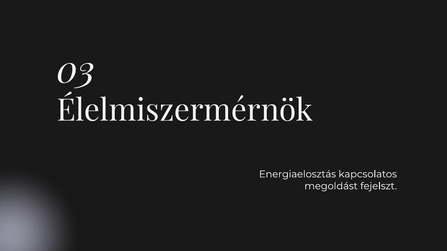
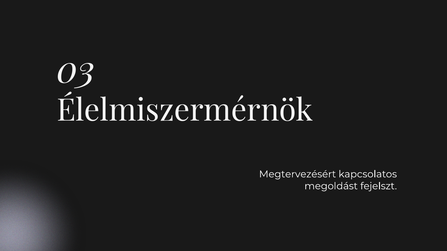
Energiaelosztás: Energiaelosztás -> Megtervezésért (298, 174)
